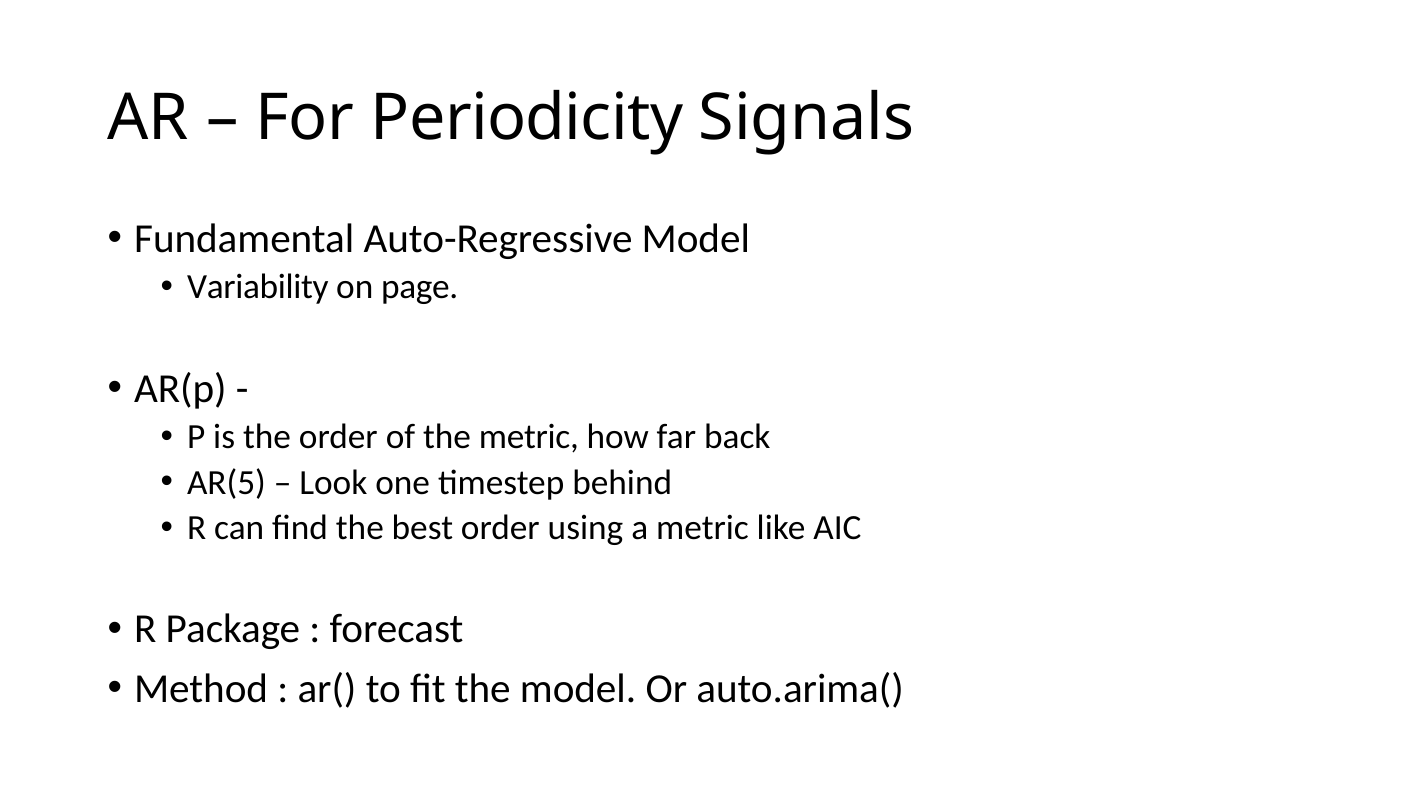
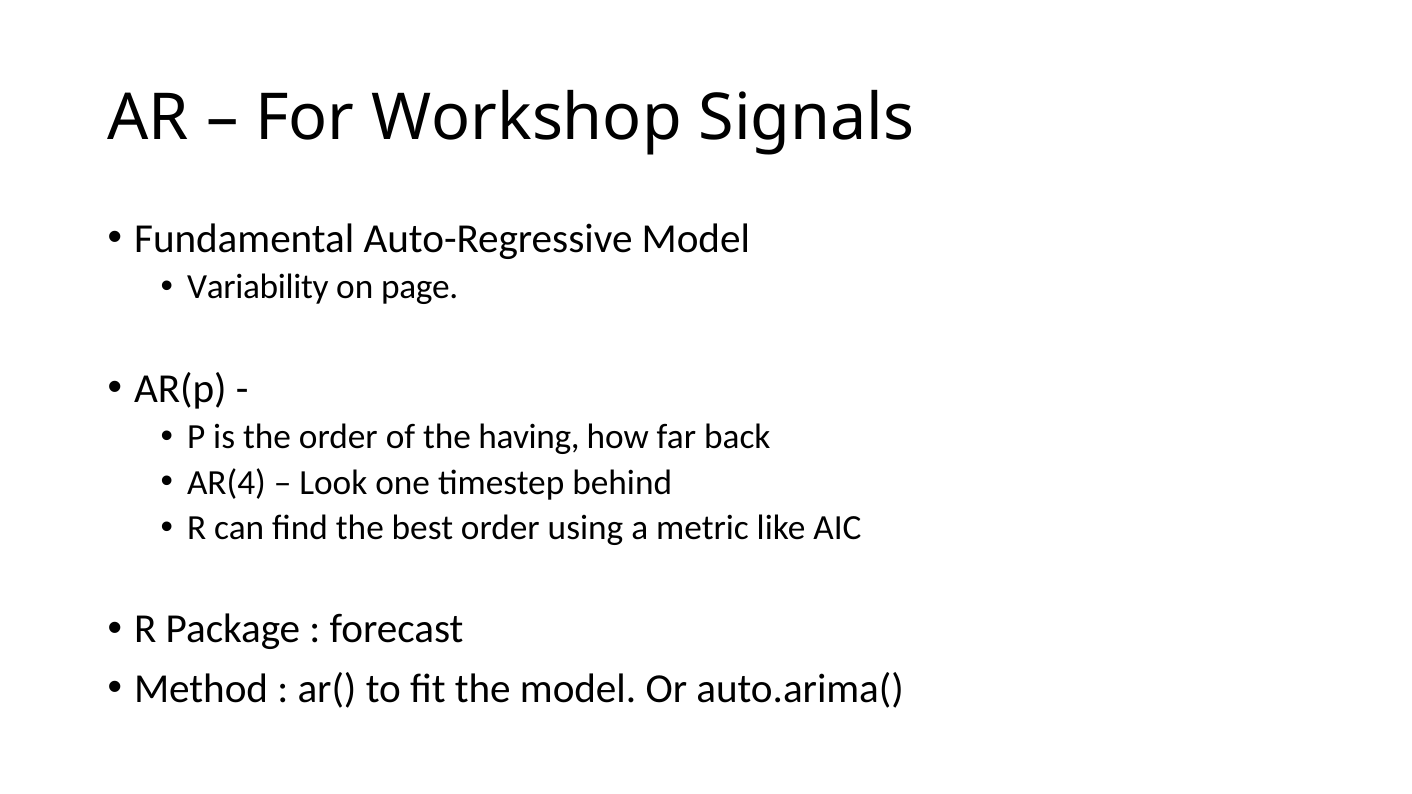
Periodicity: Periodicity -> Workshop (527, 119)
the metric: metric -> having (529, 437)
AR(5: AR(5 -> AR(4 (226, 483)
